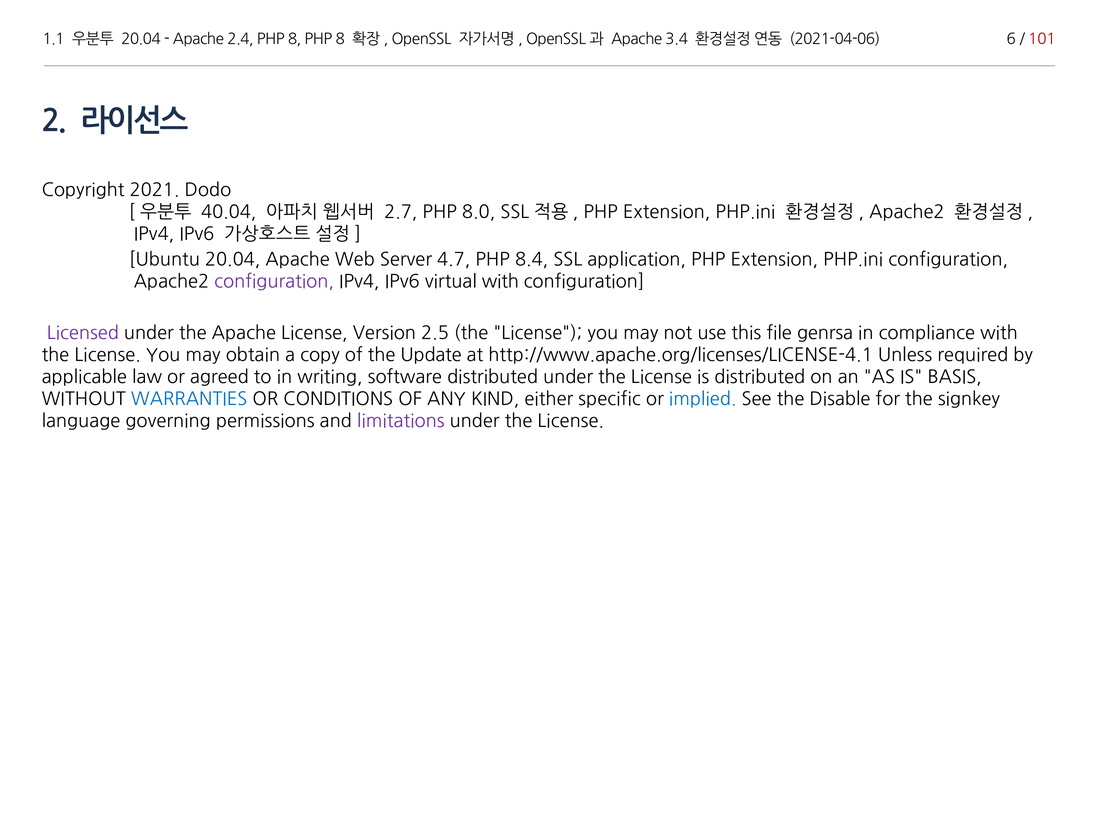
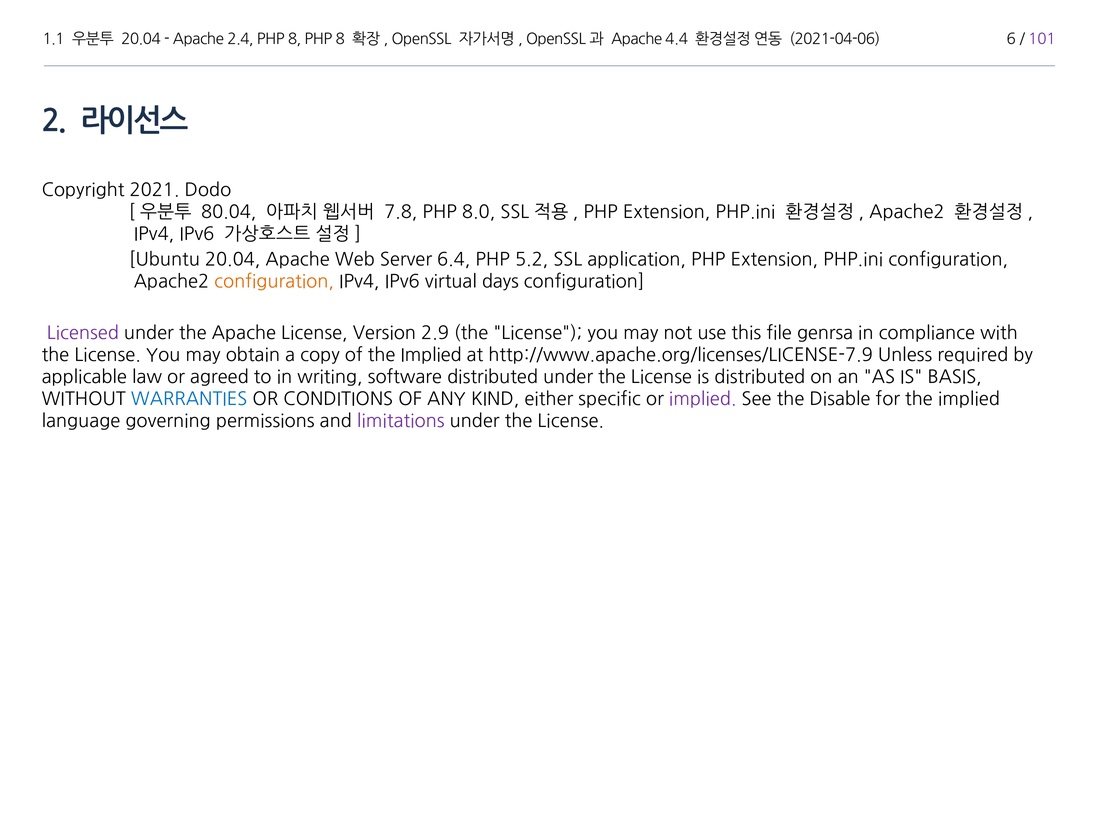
3.4: 3.4 -> 4.4 (677, 39)
101 colour: red -> purple (1042, 39)
40.04: 40.04 -> 80.04 (229, 212)
2.7: 2.7 -> 7.8 (401, 212)
4.7: 4.7 -> 6.4 (454, 260)
8.4: 8.4 -> 5.2 (532, 260)
configuration colour: purple -> orange (274, 282)
virtual with: with -> days (500, 282)
2.5: 2.5 -> 2.9 (435, 333)
of the Update: Update -> Implied (431, 355)
http://www.apache.org/licenses/LICENSE-4.1: http://www.apache.org/licenses/LICENSE-4.1 -> http://www.apache.org/licenses/LICENSE-7.9 (681, 355)
implied colour: blue -> purple (703, 399)
for the signkey: signkey -> implied (969, 399)
